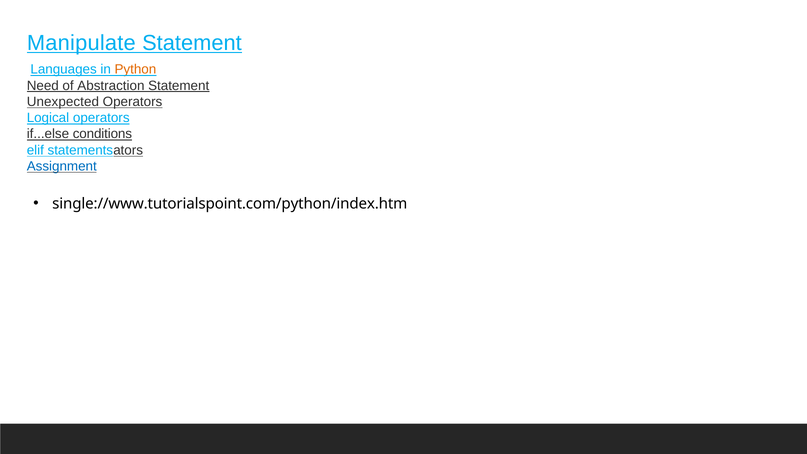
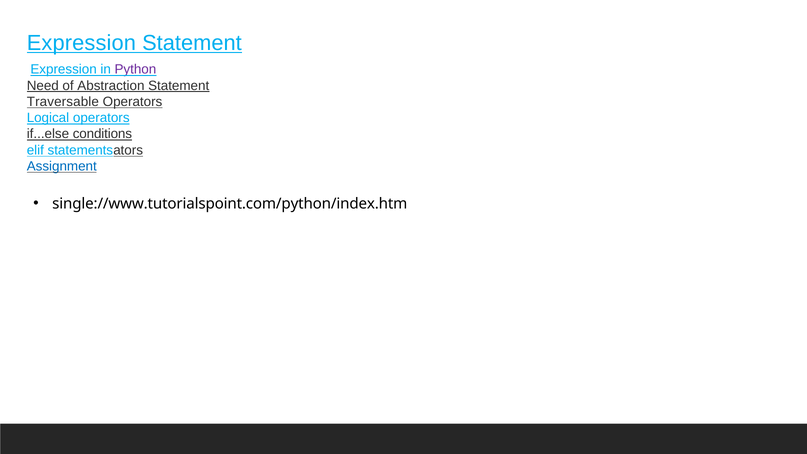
Manipulate: Manipulate -> Expression (81, 43)
Languages: Languages -> Expression (64, 70)
Python colour: orange -> purple (135, 70)
Unexpected: Unexpected -> Traversable (63, 102)
